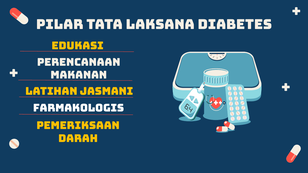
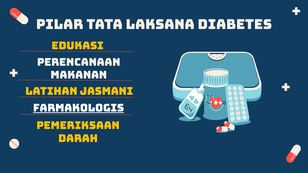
farmakologis underline: none -> present (79, 108)
